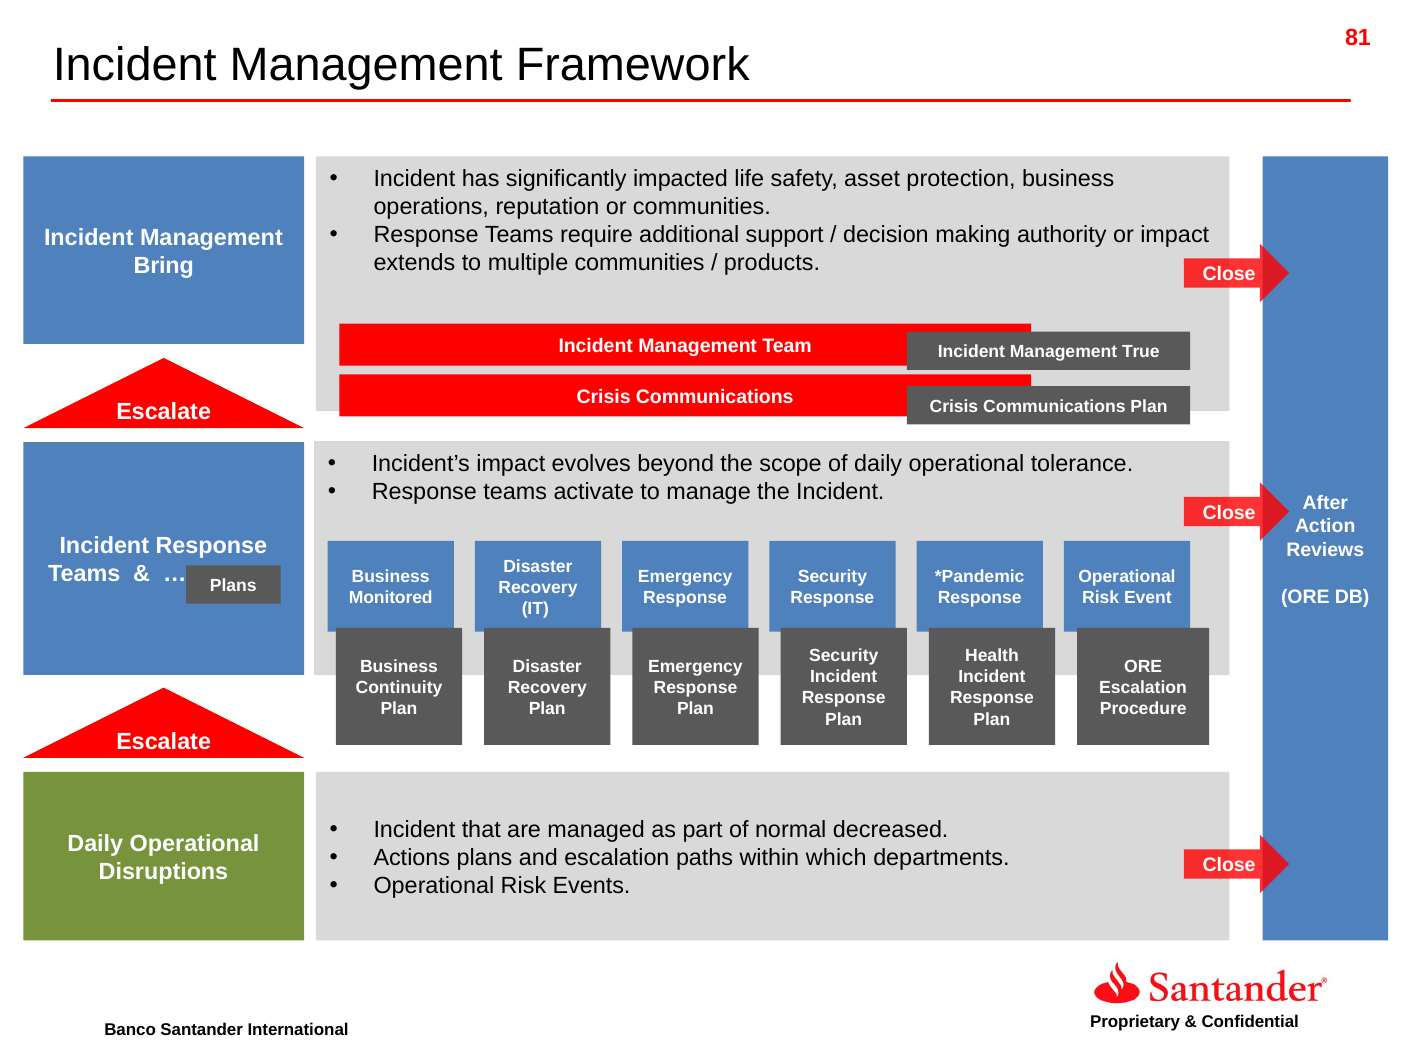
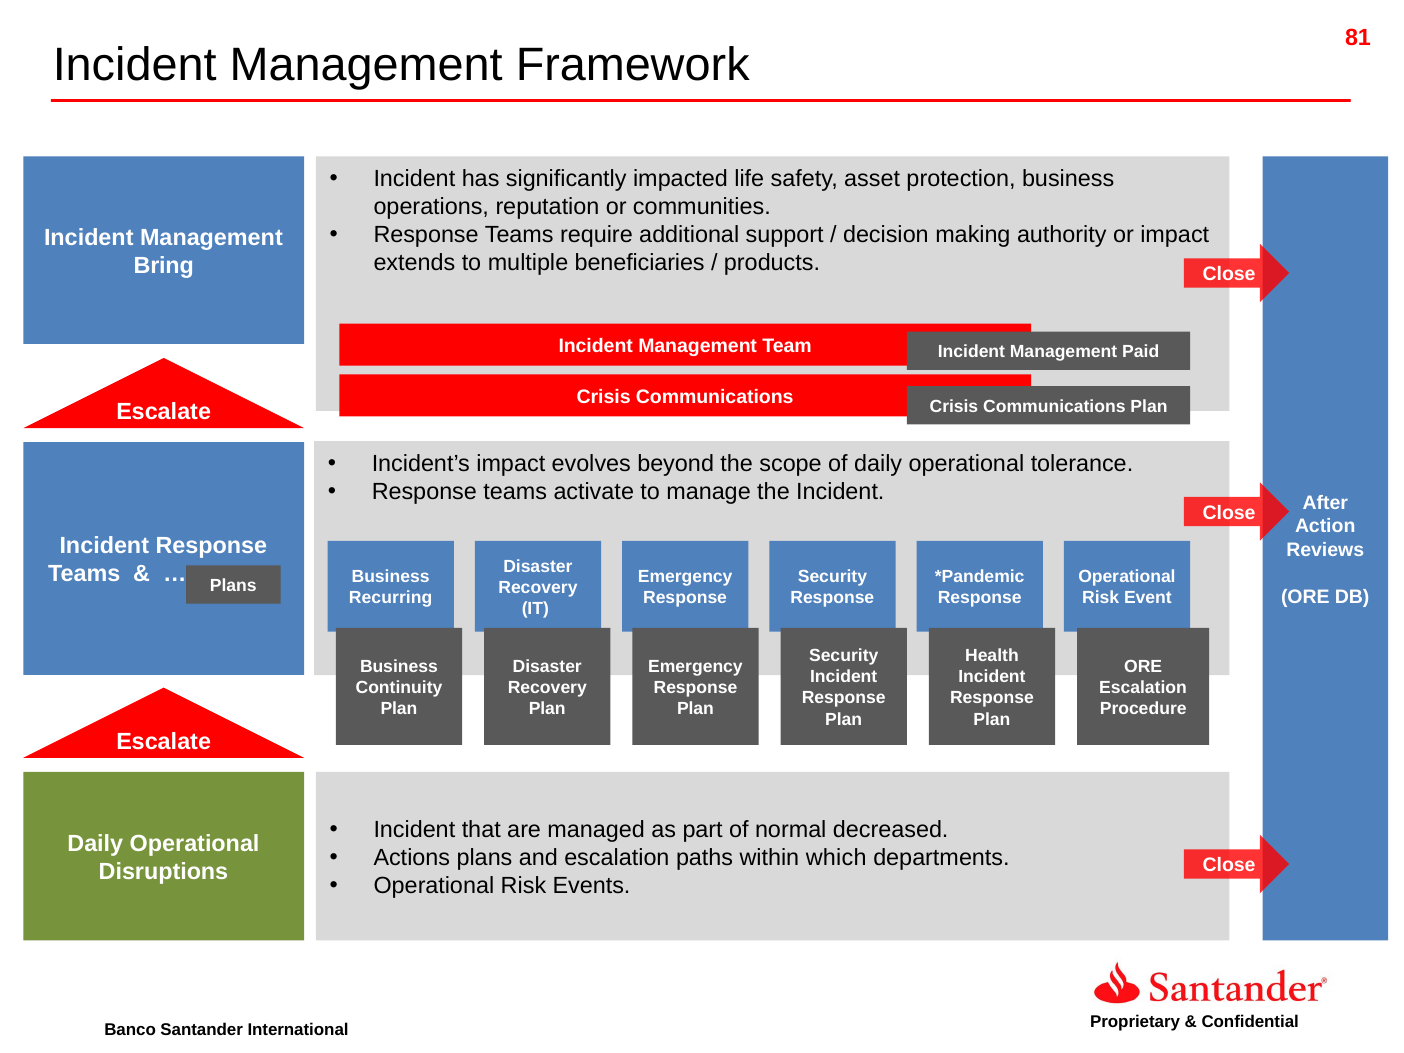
multiple communities: communities -> beneficiaries (640, 263)
True: True -> Paid (1141, 352)
Monitored: Monitored -> Recurring (391, 598)
